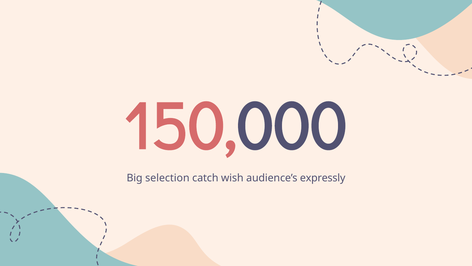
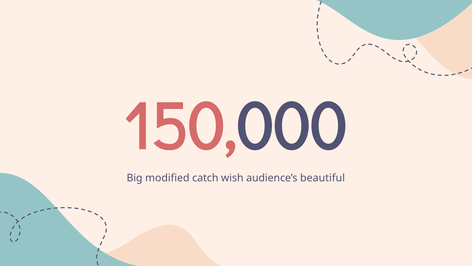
selection: selection -> modified (167, 178)
expressly: expressly -> beautiful (323, 178)
